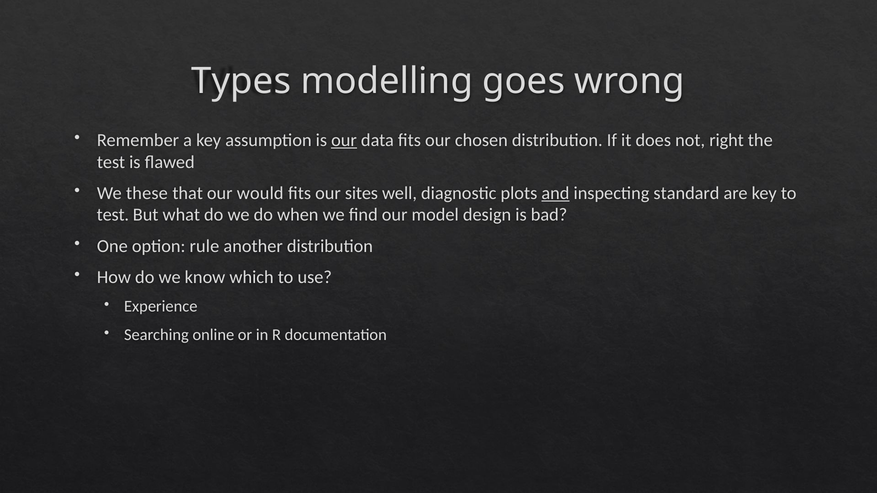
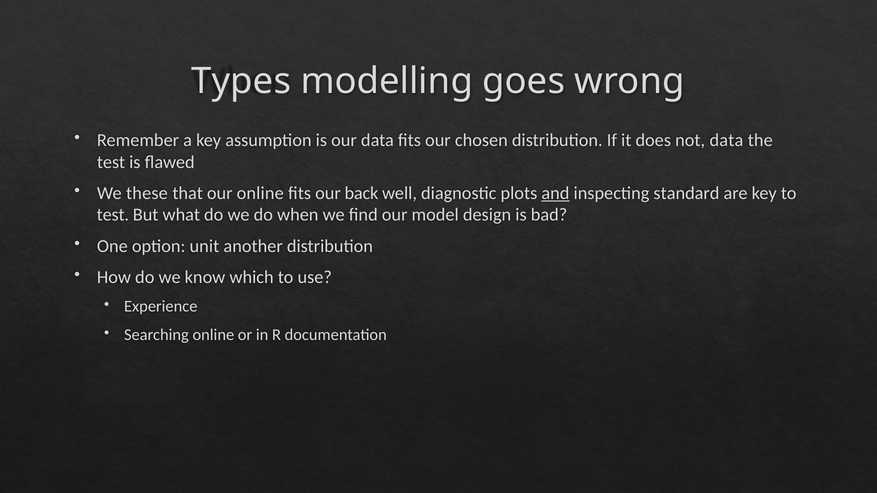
our underline: present -> none (344, 140)
not right: right -> data (726, 140)
our would: would -> online (260, 193)
sites: sites -> back (361, 193)
rule: rule -> unit (204, 246)
